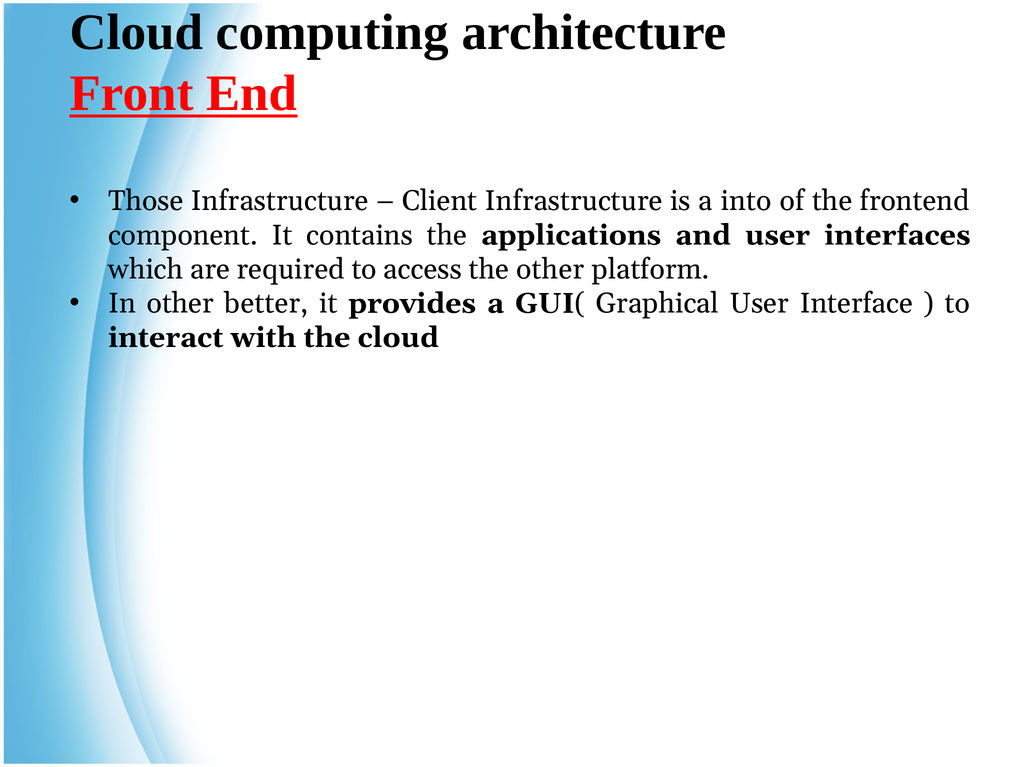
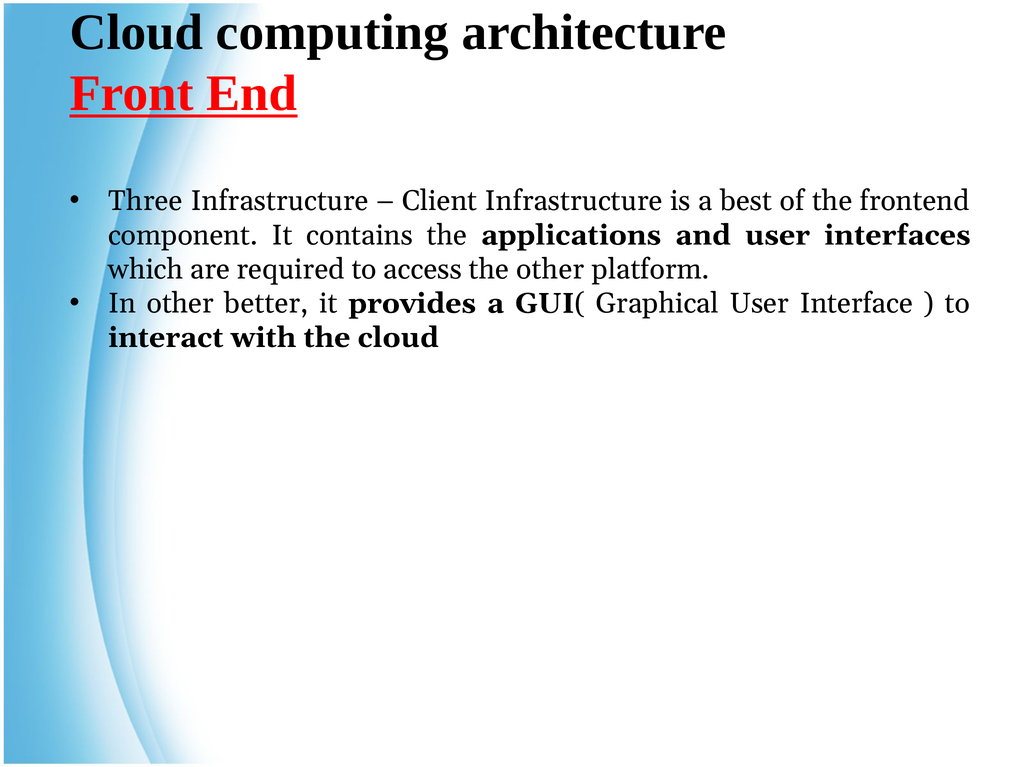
Those: Those -> Three (145, 201)
into: into -> best (746, 201)
